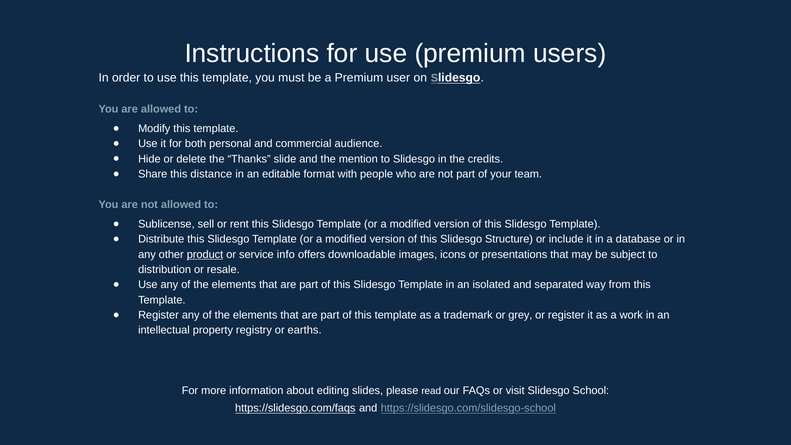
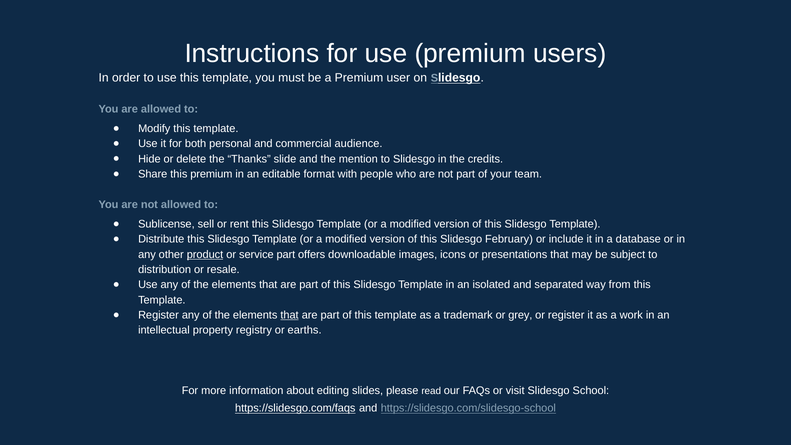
this distance: distance -> premium (211, 174)
Structure: Structure -> February (509, 239)
service info: info -> part (286, 254)
that underline: none -> present (290, 315)
